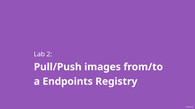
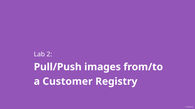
Endpoints: Endpoints -> Customer (68, 82)
